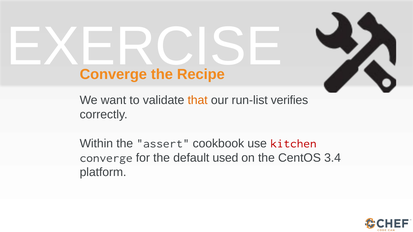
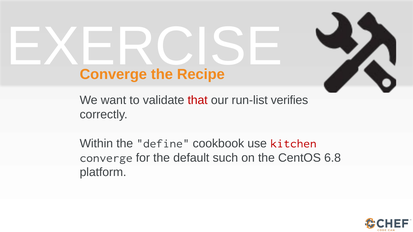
that colour: orange -> red (198, 100)
assert: assert -> define (163, 144)
used: used -> such (225, 158)
3.4: 3.4 -> 6.8 (333, 158)
